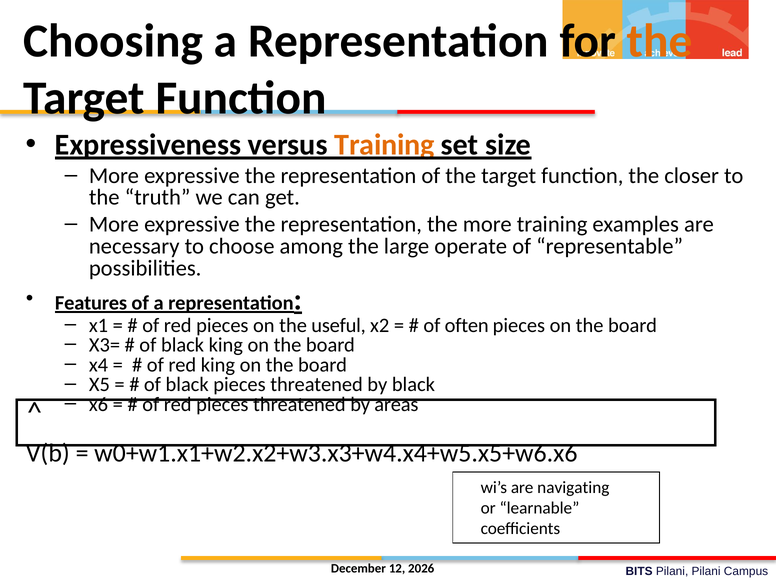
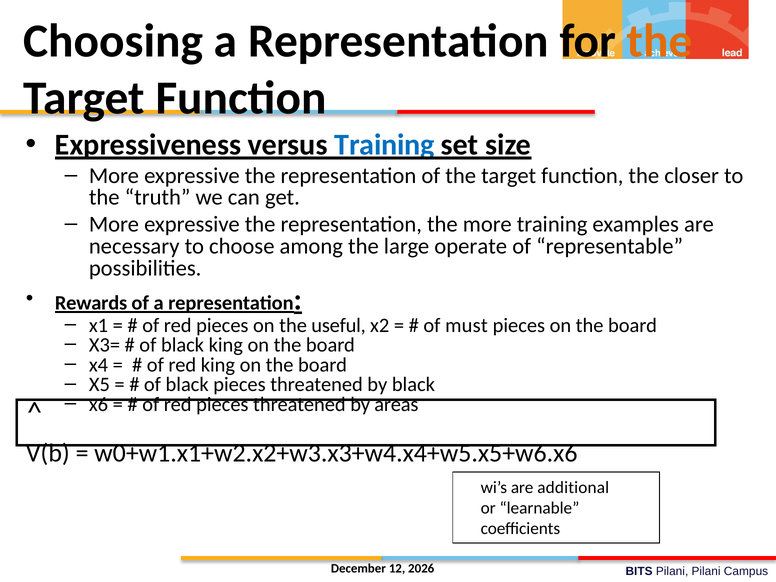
Training colour: orange -> blue (384, 145)
Features: Features -> Rewards (91, 303)
often: often -> must (466, 325)
navigating: navigating -> additional (573, 487)
